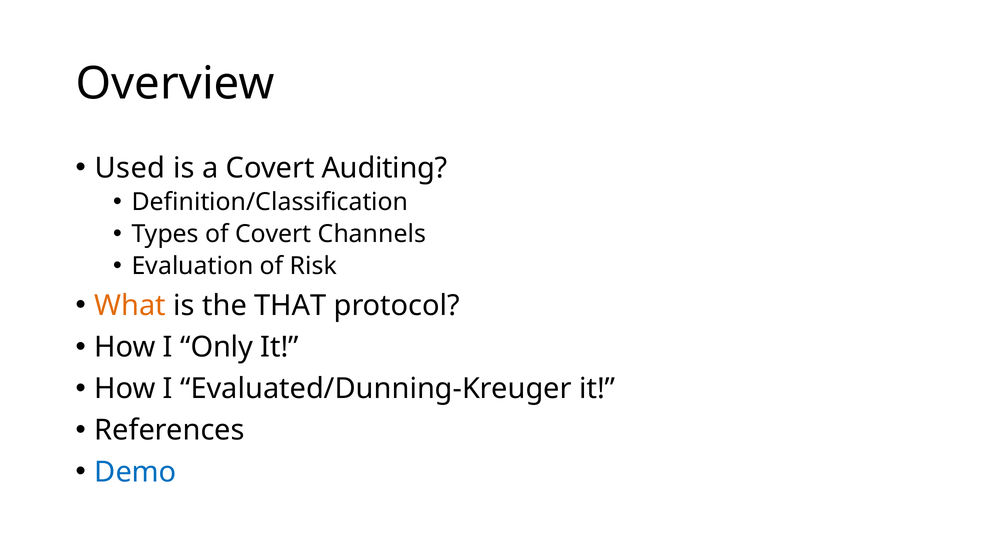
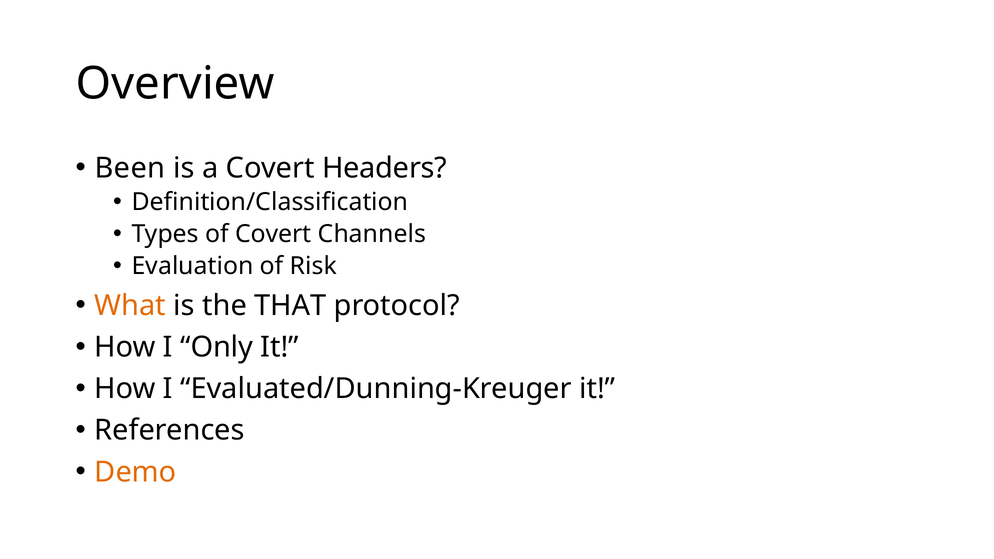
Used: Used -> Been (130, 168)
Auditing: Auditing -> Headers (385, 168)
Demo colour: blue -> orange (135, 472)
